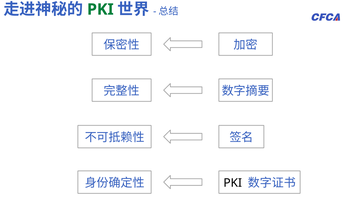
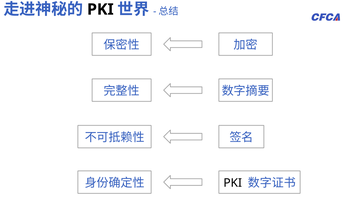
PKI colour: green -> black (100, 9)
